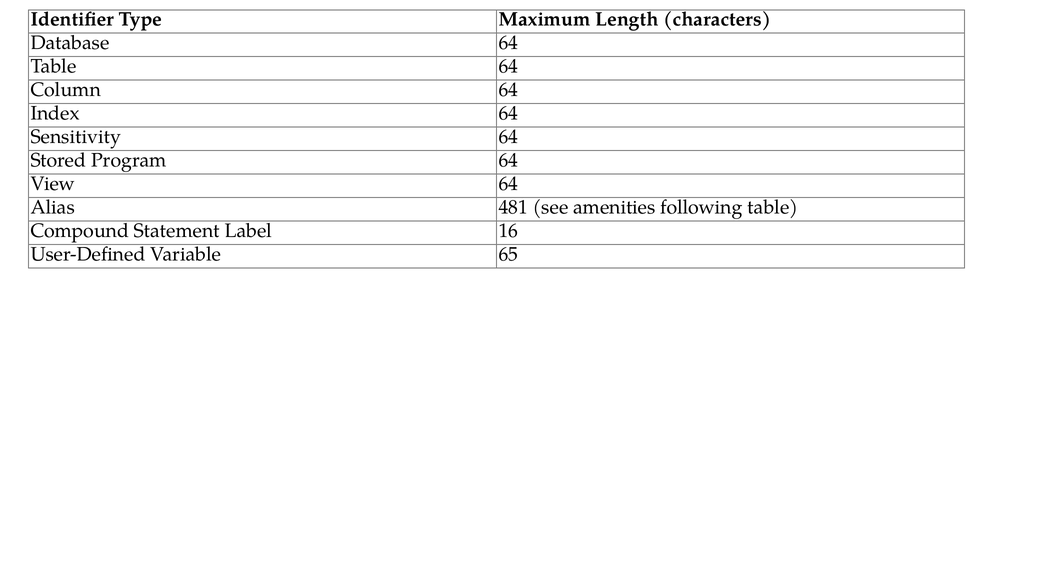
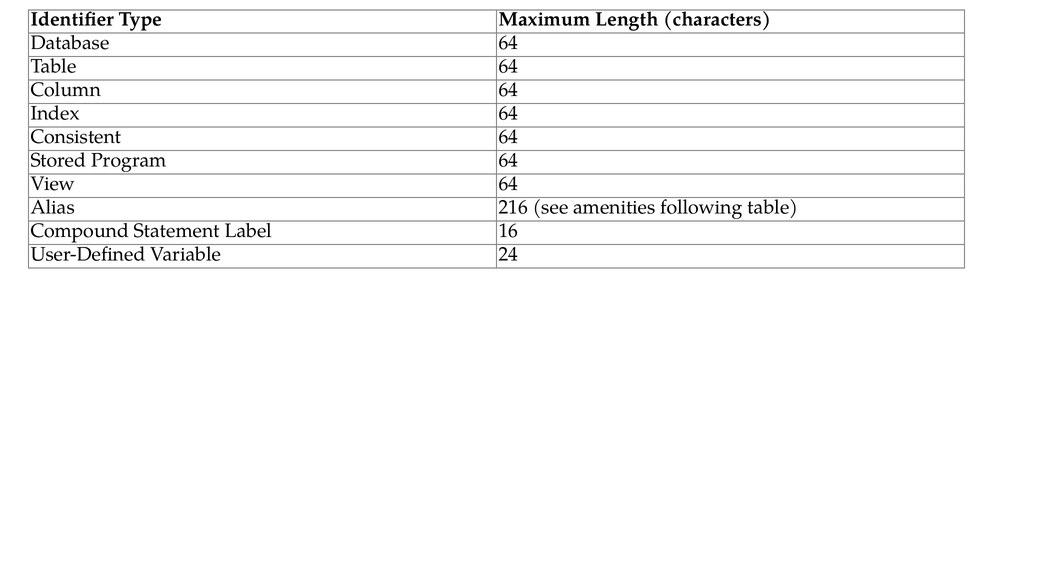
Sensitivity: Sensitivity -> Consistent (76, 137)
481: 481 -> 216 (513, 207)
65: 65 -> 24 (508, 254)
